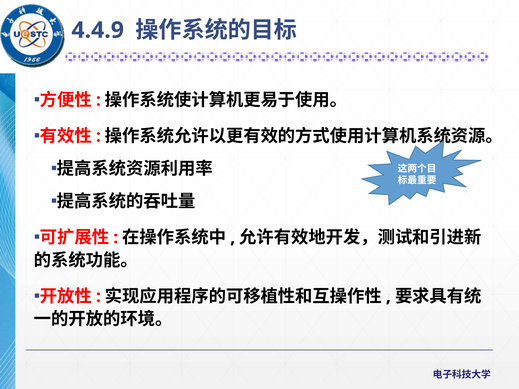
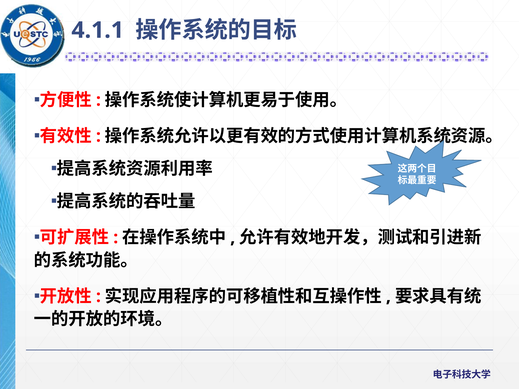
4.4.9: 4.4.9 -> 4.1.1 (98, 30)
